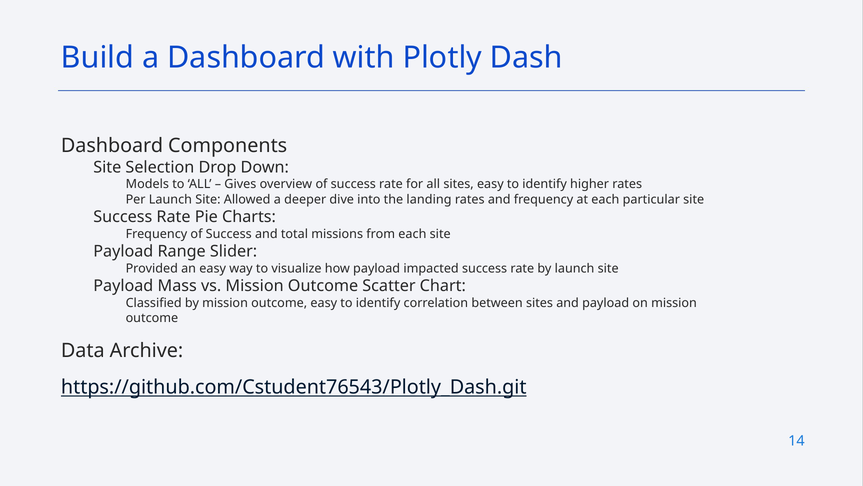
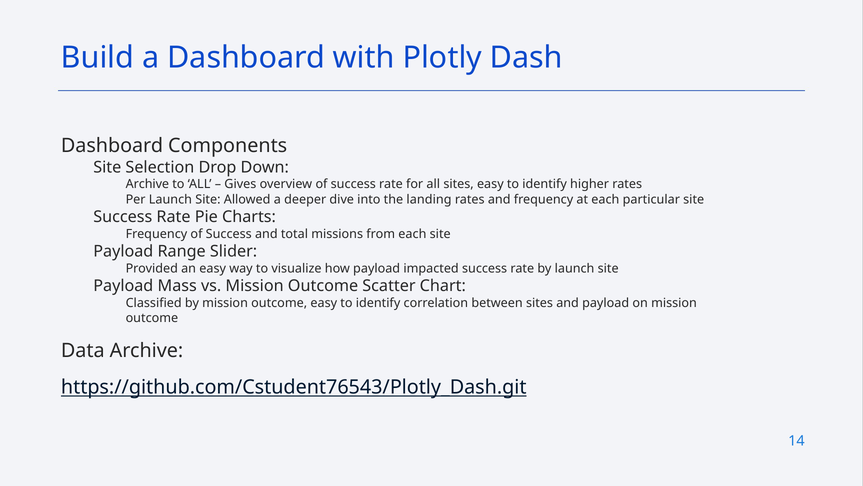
Models: Models -> Archive (147, 184)
